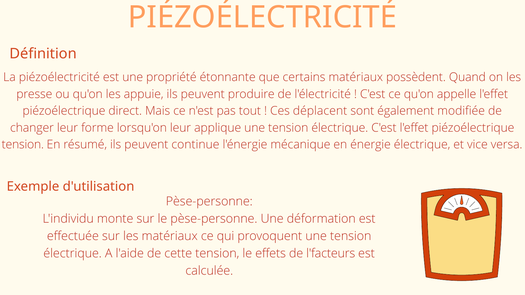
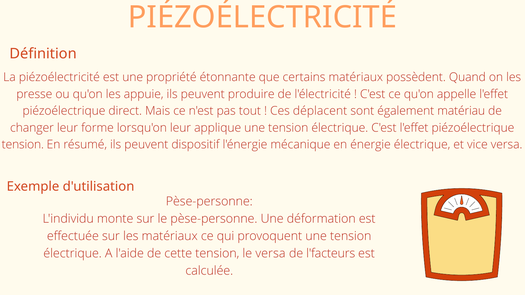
modifiée: modifiée -> matériau (461, 111)
continue: continue -> dispositif (195, 145)
le effets: effets -> versa (270, 254)
